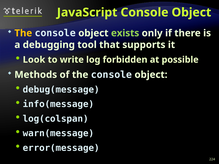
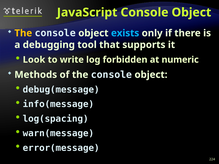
exists colour: light green -> light blue (125, 33)
possible: possible -> numeric (180, 60)
log(colspan: log(colspan -> log(spacing (56, 119)
